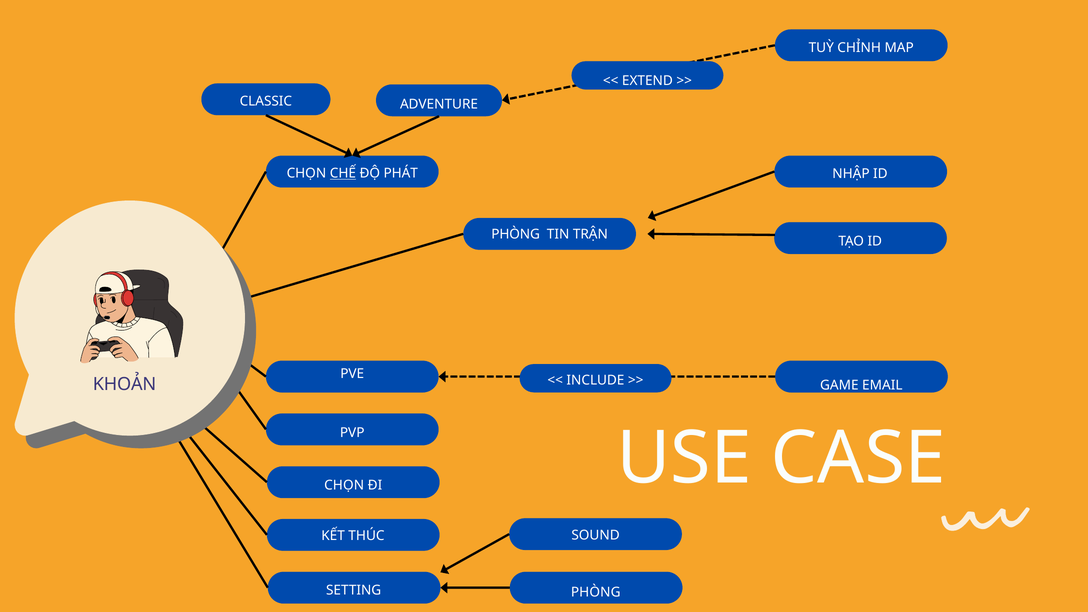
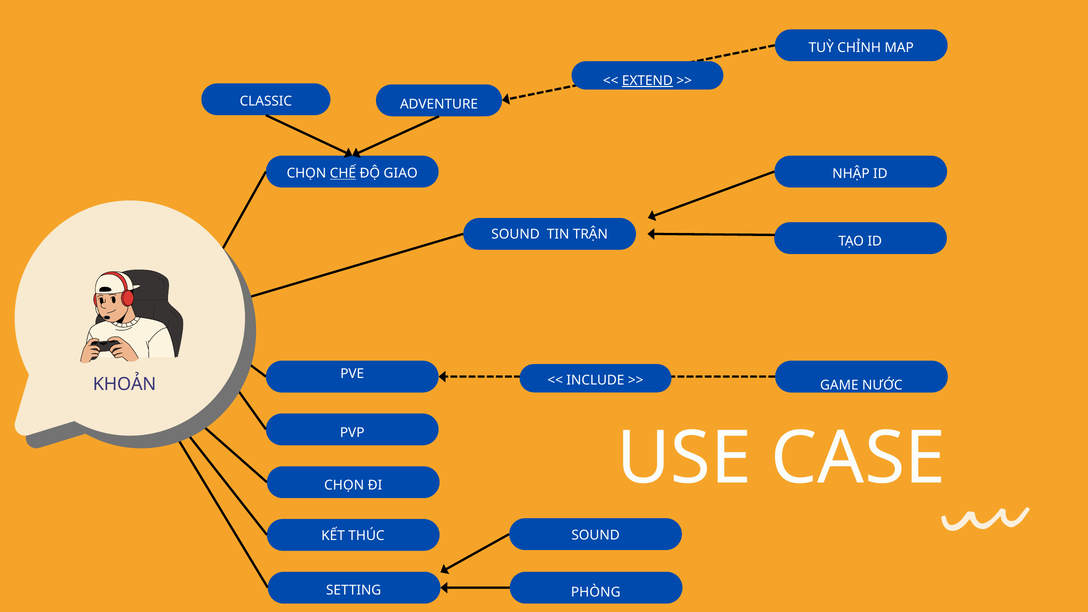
EXTEND underline: none -> present (647, 81)
PHÁT: PHÁT -> GIAO (401, 173)
PHÒNG: PHÒNG -> SOUND (516, 234)
EMAIL: EMAIL -> NƯỚC (882, 385)
